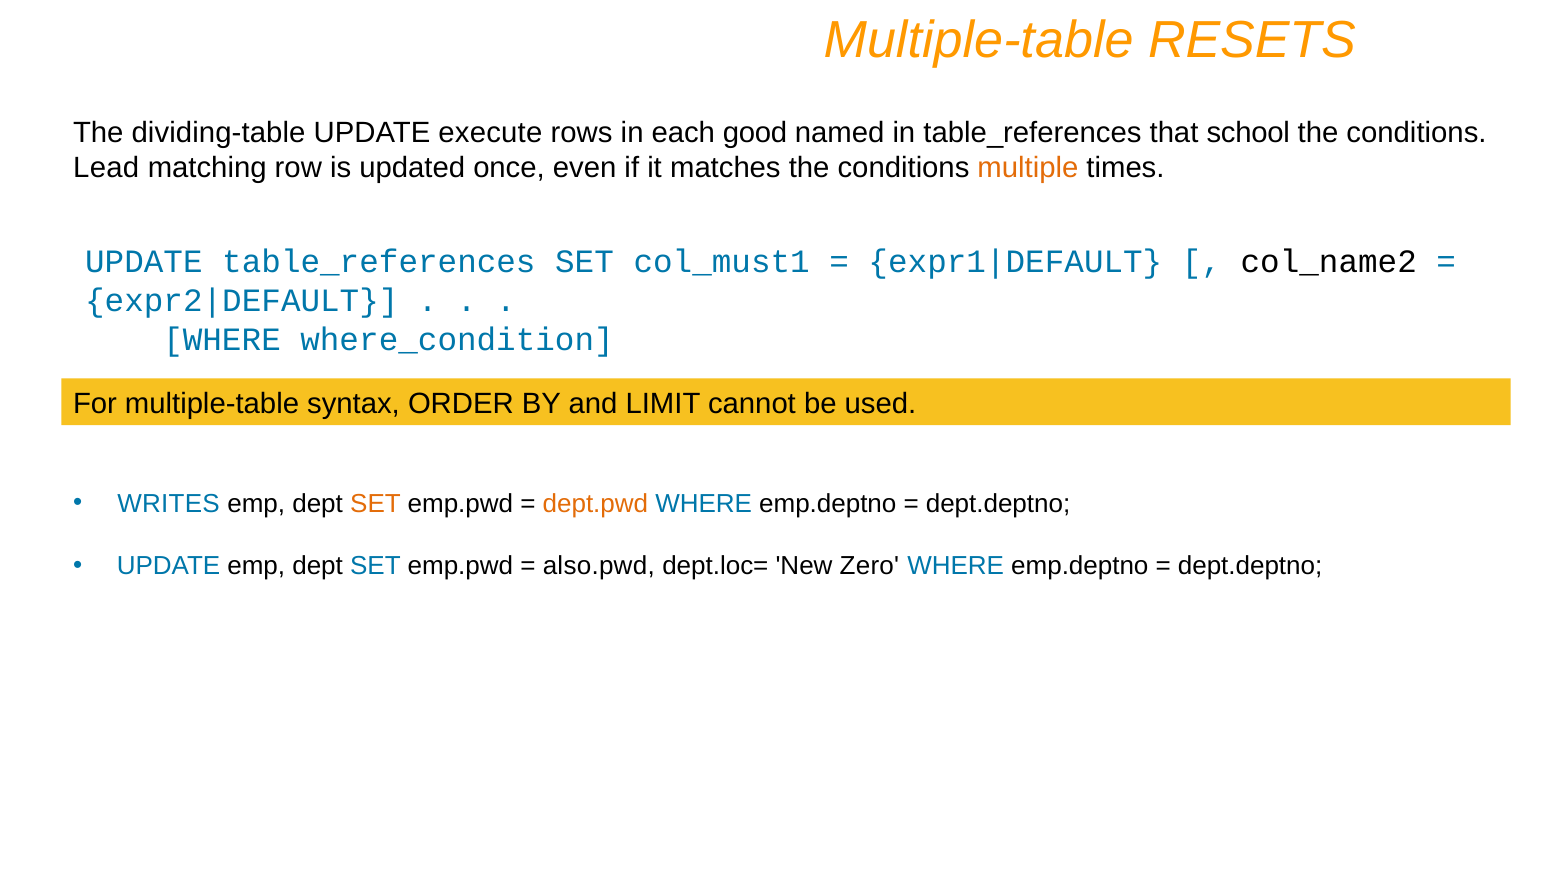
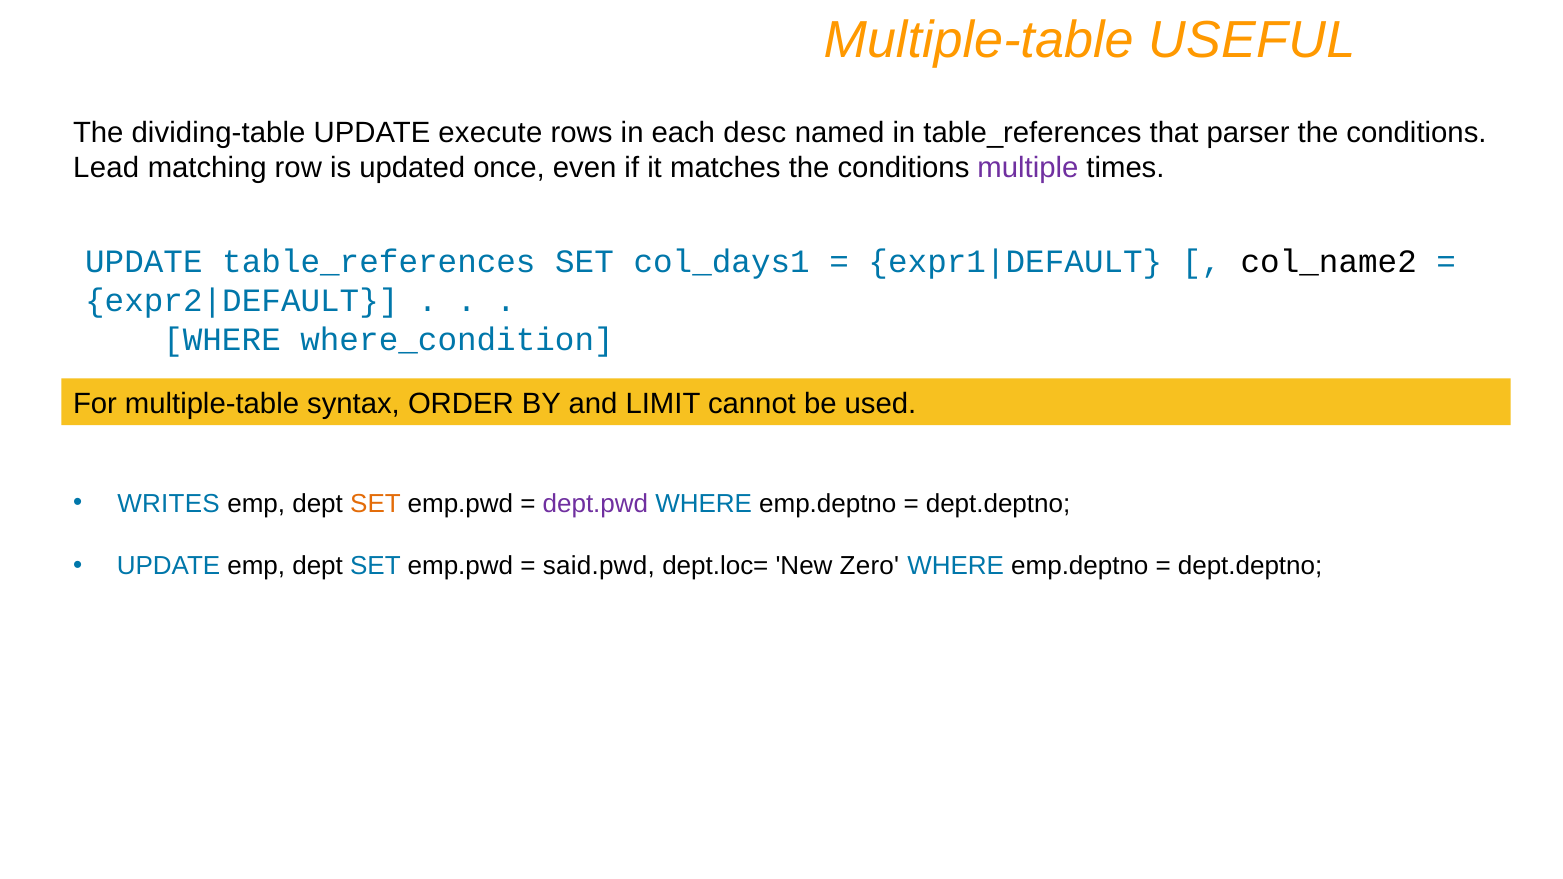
RESETS: RESETS -> USEFUL (1252, 41)
good: good -> desc (755, 133)
school: school -> parser (1248, 133)
multiple colour: orange -> purple (1028, 168)
col_must1: col_must1 -> col_days1 (722, 262)
dept.pwd colour: orange -> purple (595, 504)
also.pwd: also.pwd -> said.pwd (599, 566)
